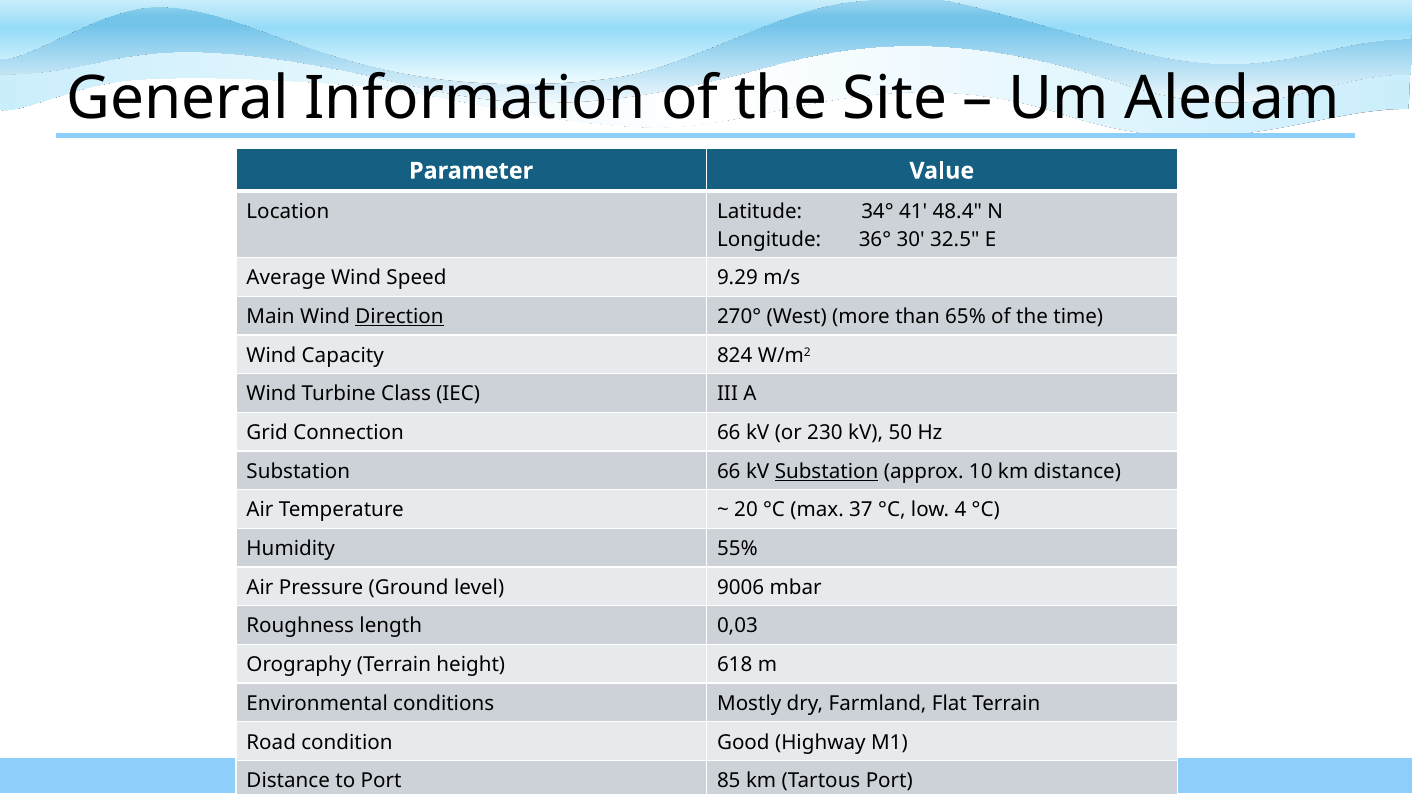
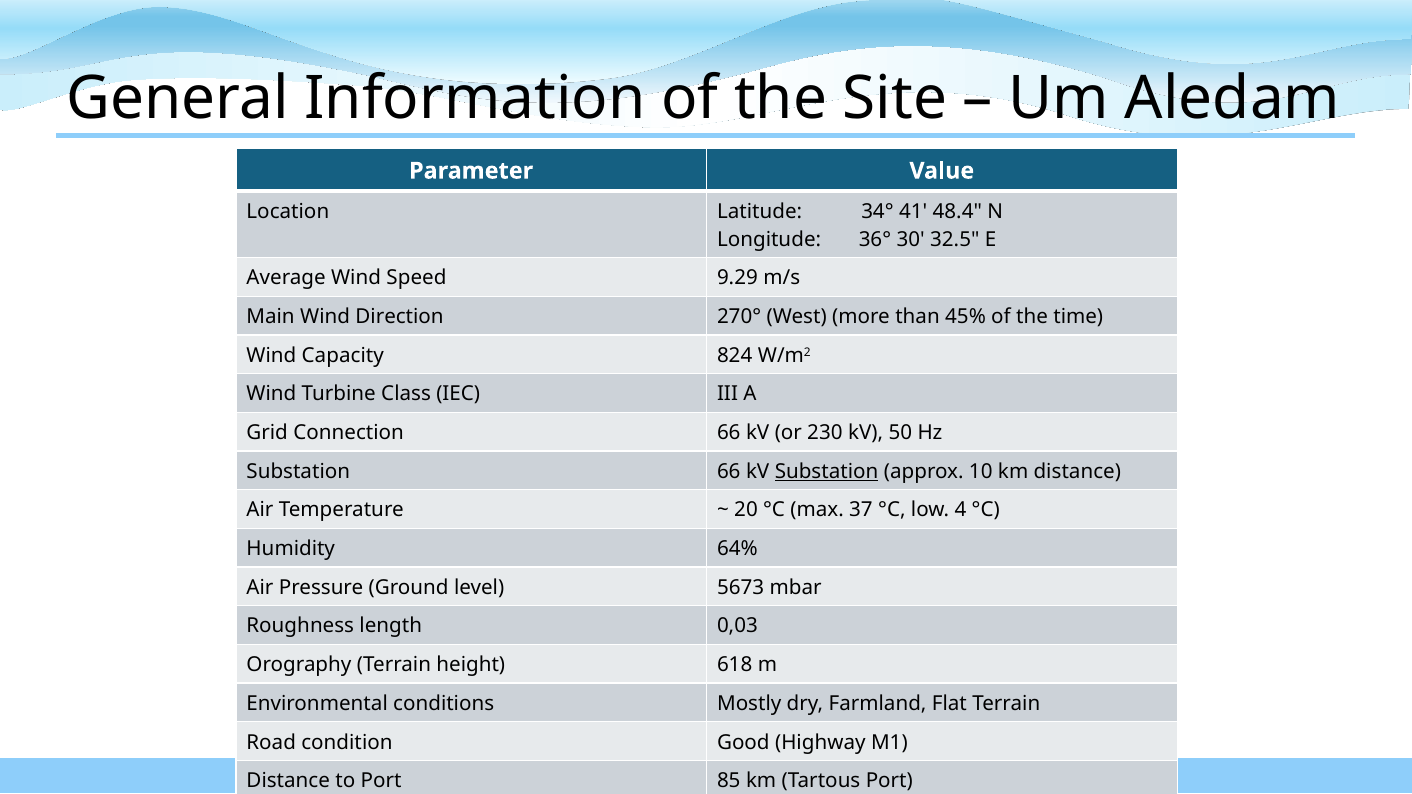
Direction underline: present -> none (400, 317)
65%: 65% -> 45% (966, 317)
55%: 55% -> 64% (737, 549)
9006: 9006 -> 5673 (741, 588)
